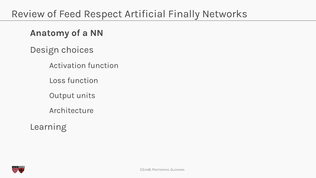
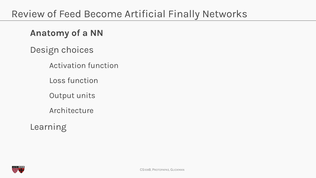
Respect: Respect -> Become (103, 14)
